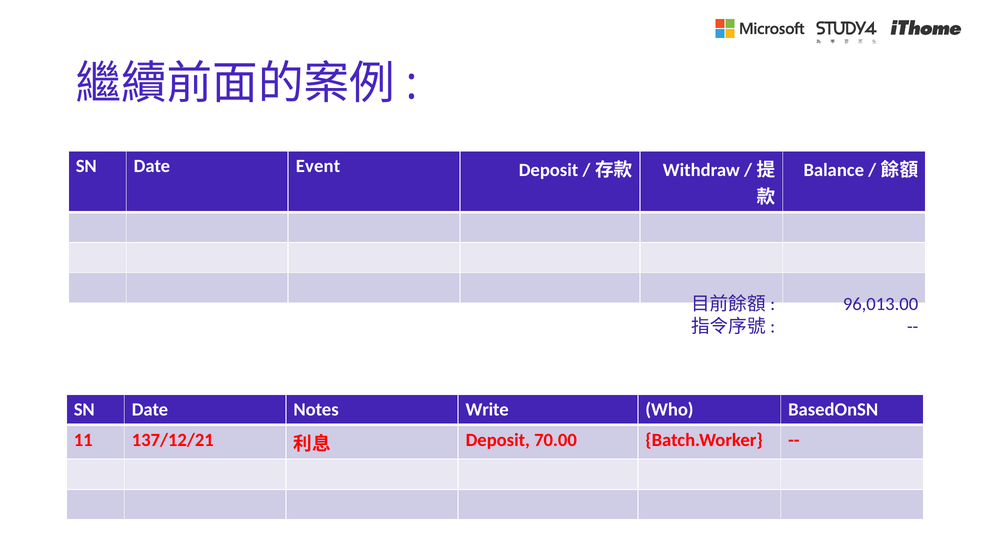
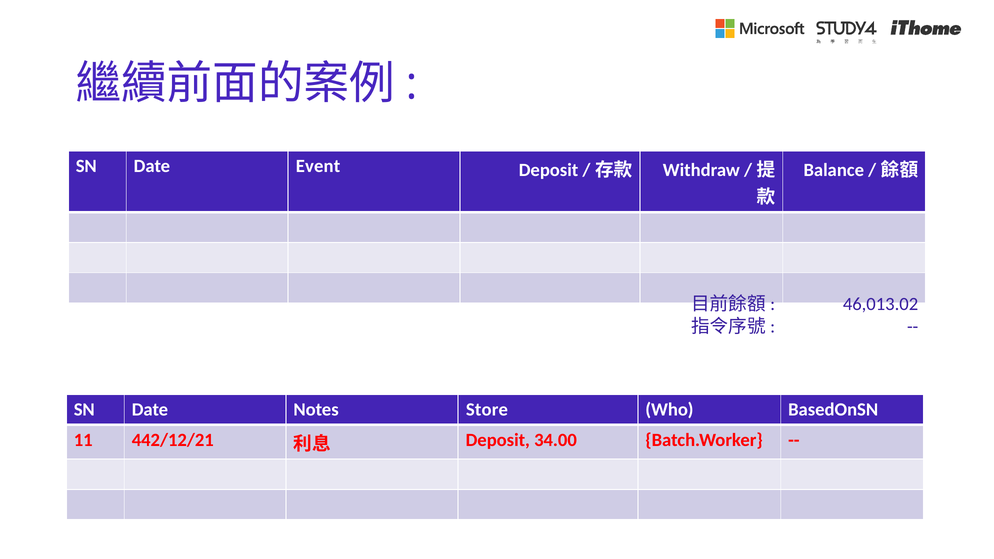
96,013.00: 96,013.00 -> 46,013.02 (881, 304)
Write: Write -> Store (487, 410)
137/12/21: 137/12/21 -> 442/12/21 (173, 440)
70.00: 70.00 -> 34.00 (555, 440)
